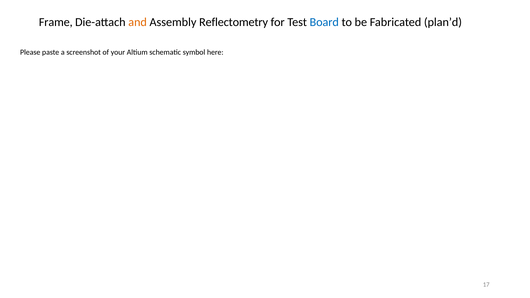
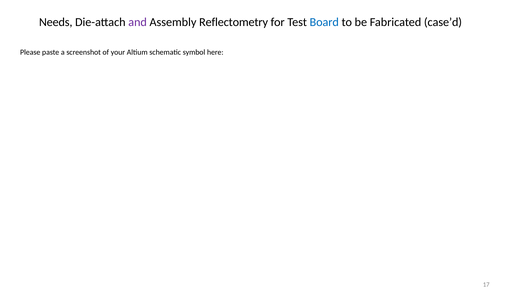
Frame: Frame -> Needs (56, 22)
and colour: orange -> purple (138, 22)
plan’d: plan’d -> case’d (443, 22)
